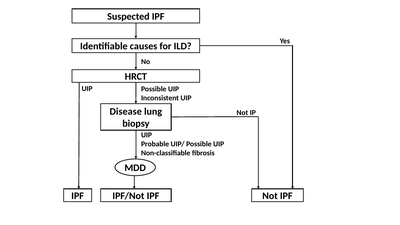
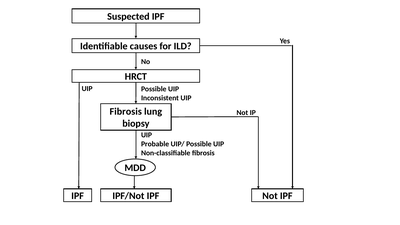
Disease: Disease -> Fibrosis (126, 112)
